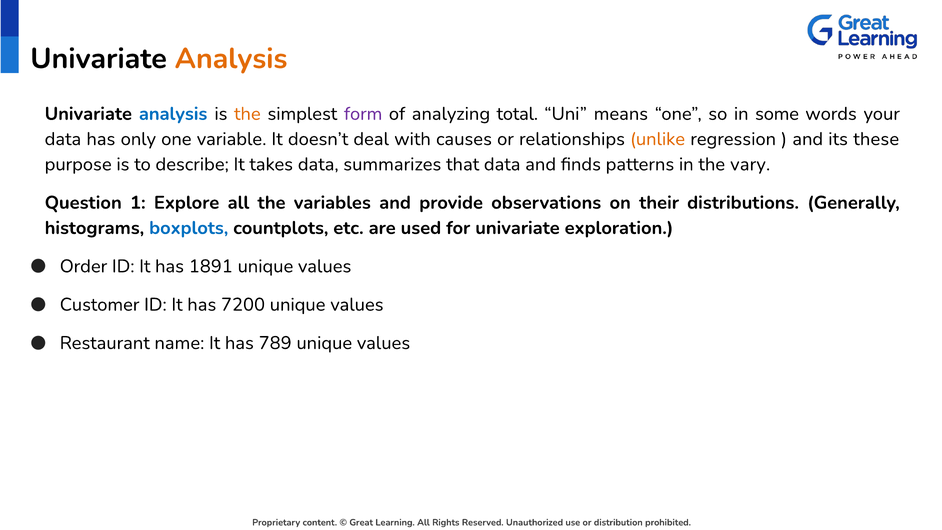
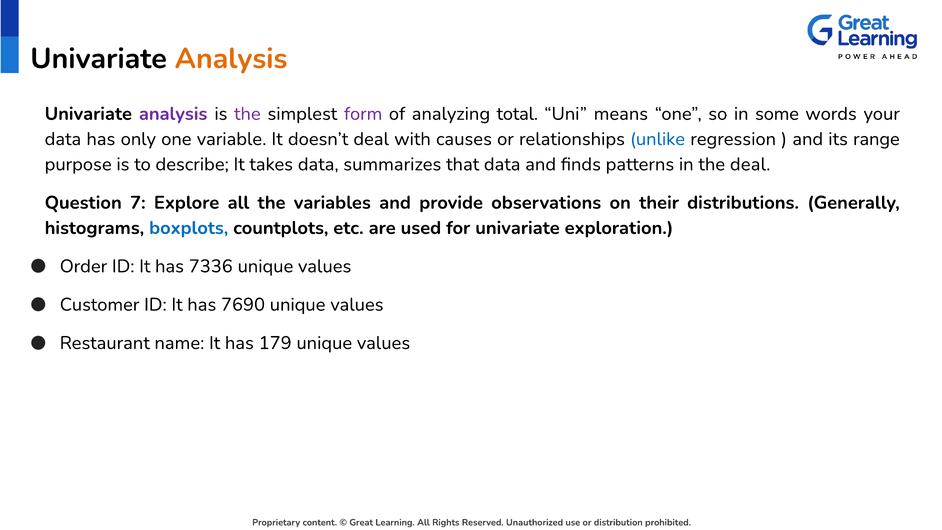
analysis colour: blue -> purple (173, 114)
the colour: orange -> purple (247, 114)
unlike colour: orange -> blue (658, 139)
these: these -> range (876, 139)
the vary: vary -> deal (750, 164)
1: 1 -> 7 (138, 203)
1891: 1891 -> 7336 (211, 266)
7200: 7200 -> 7690 (243, 305)
789: 789 -> 179 (275, 343)
